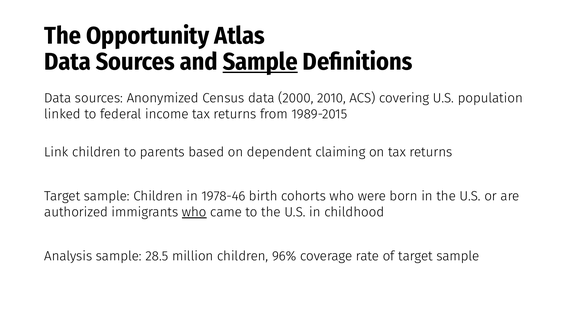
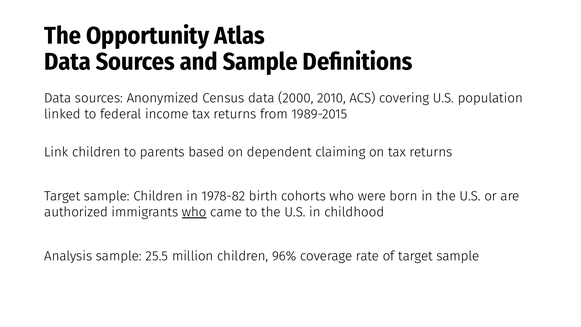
Sample underline: present -> none (260, 62)
1978-46: 1978-46 -> 1978-82 (223, 196)
28.5: 28.5 -> 25.5 (157, 256)
